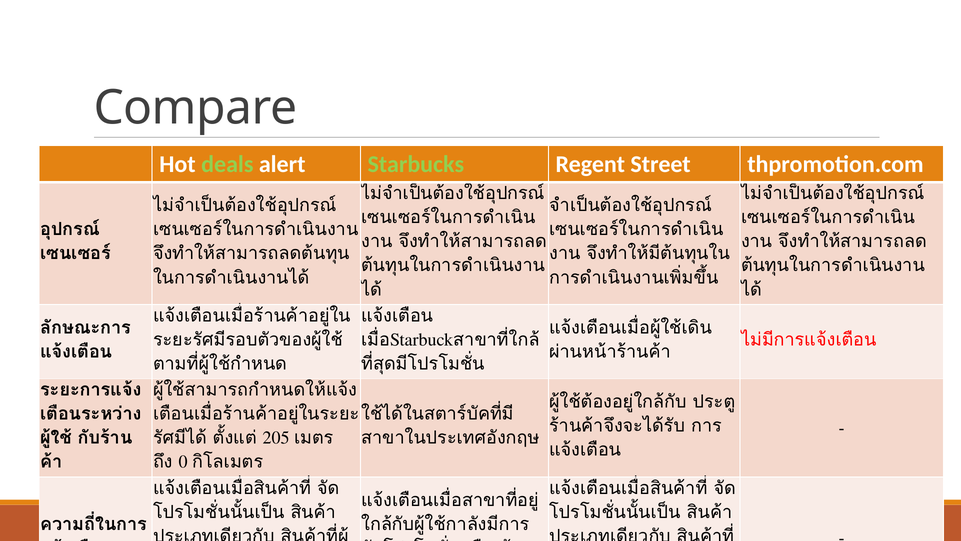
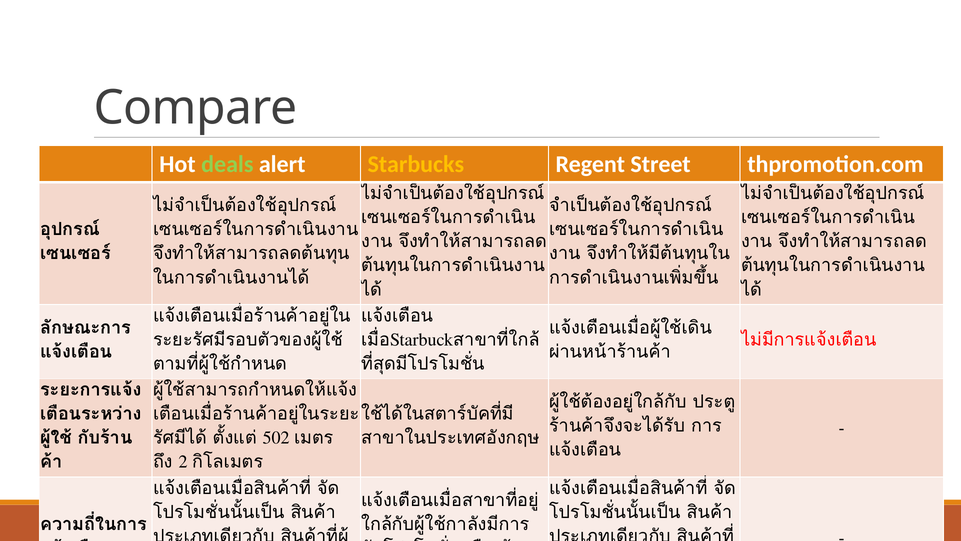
Starbucks colour: light green -> yellow (416, 164)
205: 205 -> 502 (276, 438)
0: 0 -> 2 (183, 462)
